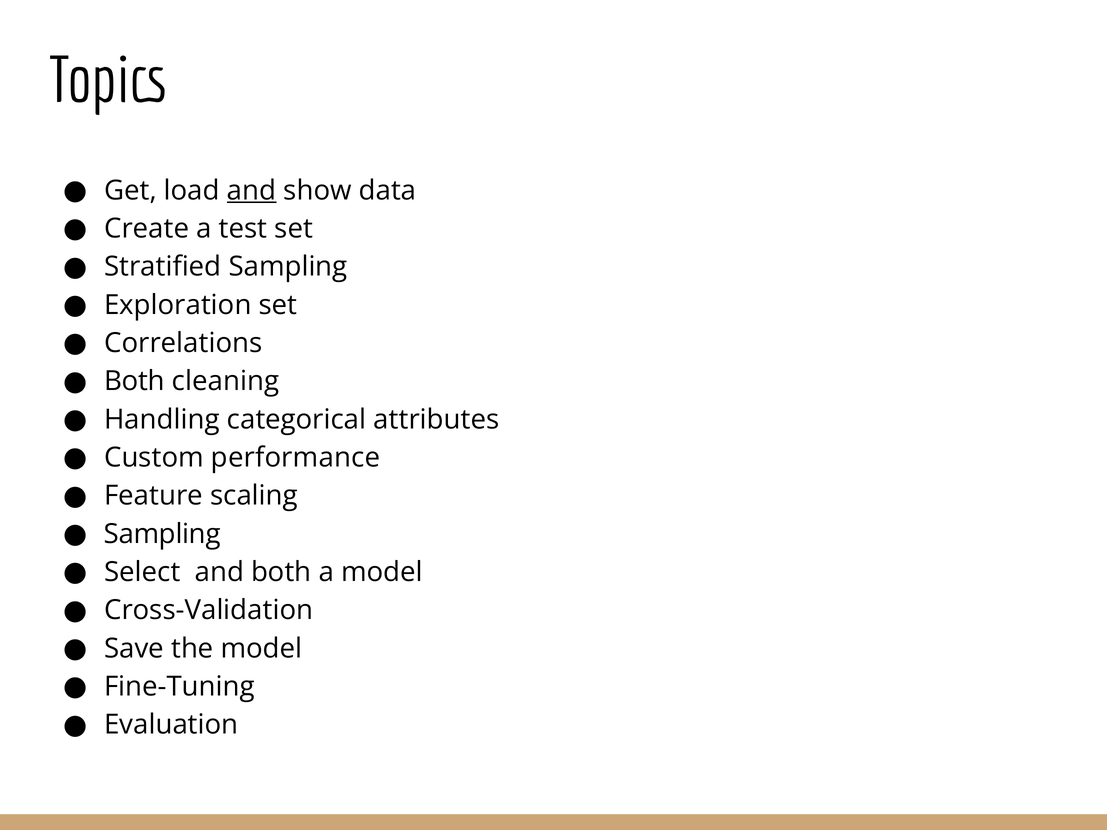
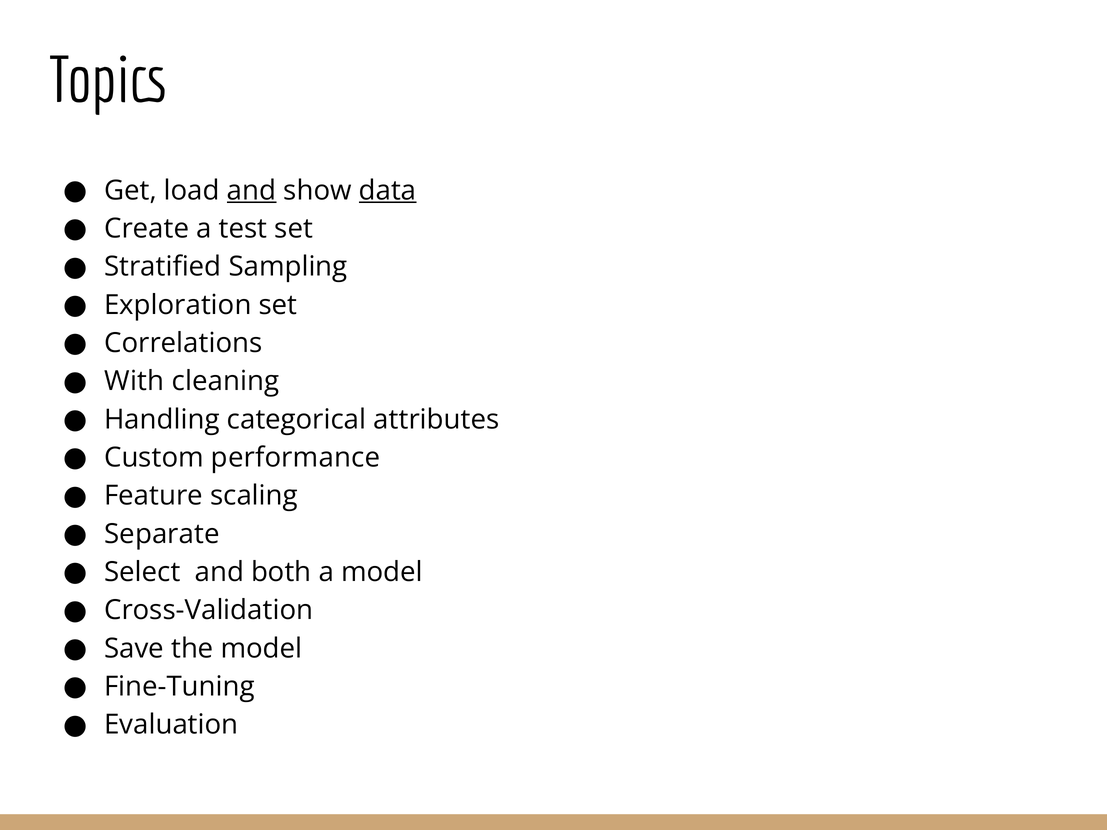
data underline: none -> present (388, 191)
Both: Both -> With (134, 381)
Sampling: Sampling -> Separate (162, 534)
